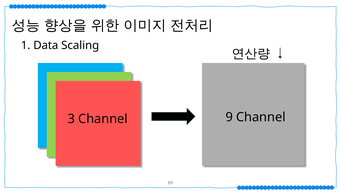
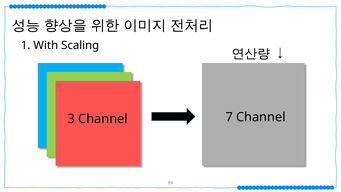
Data: Data -> With (46, 45)
9: 9 -> 7 (229, 117)
